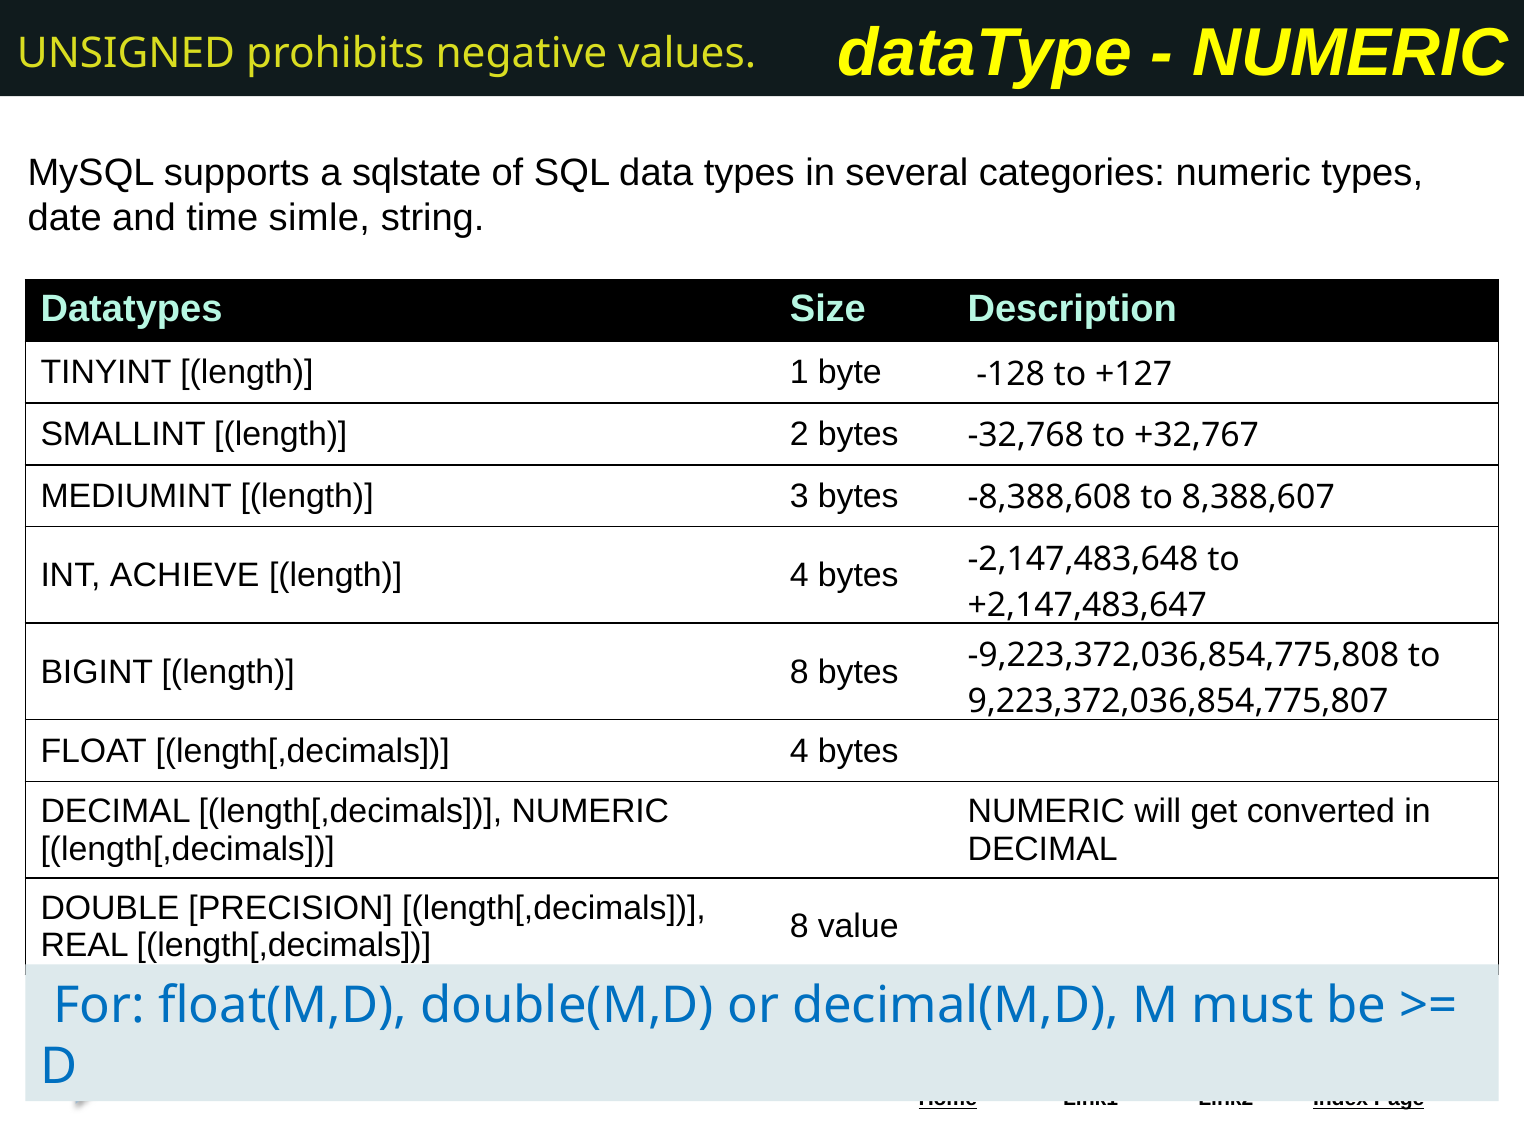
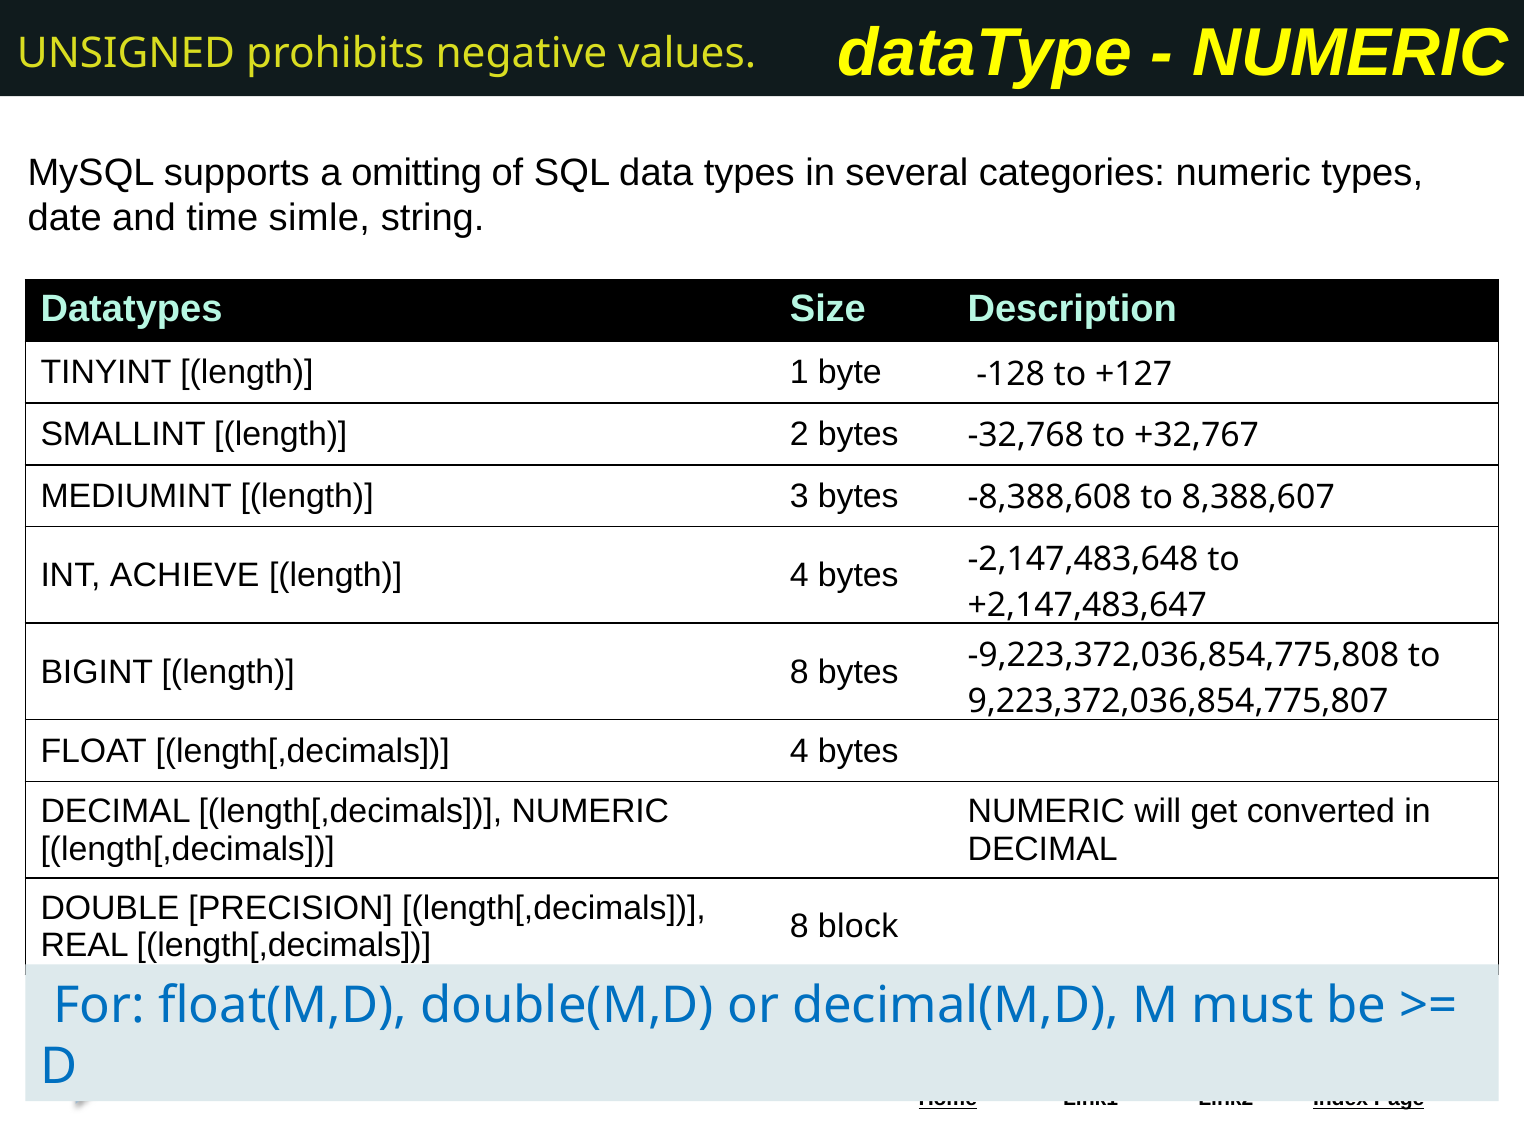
sqlstate: sqlstate -> omitting (417, 173)
value: value -> block (858, 927)
